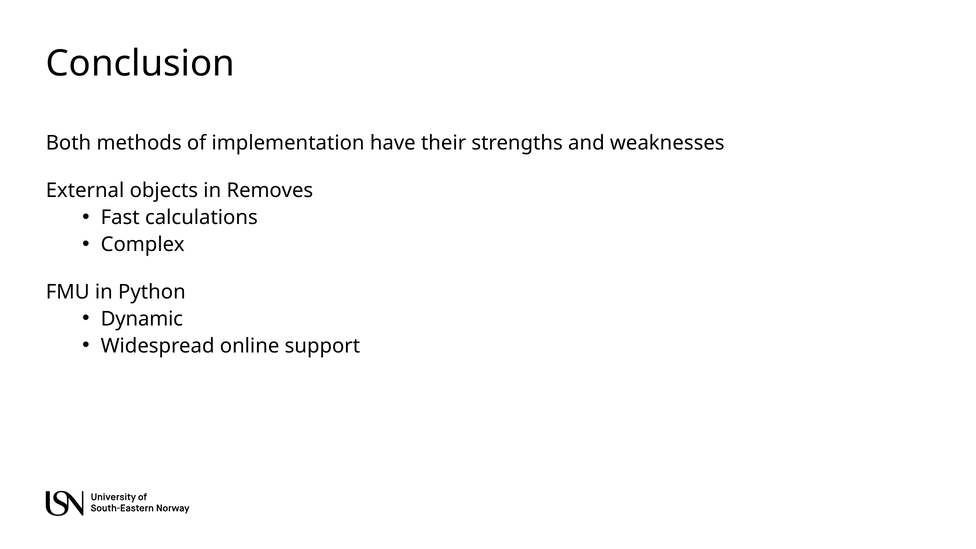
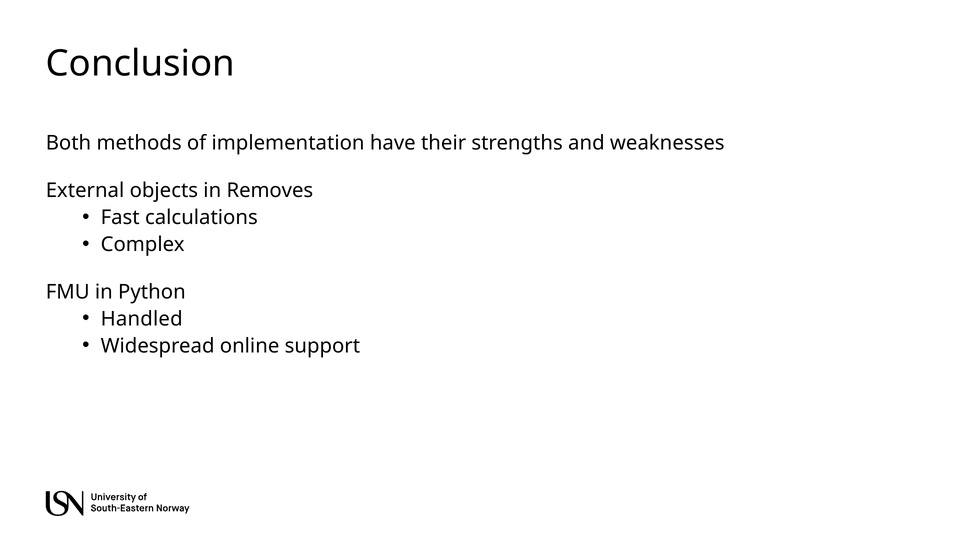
Dynamic: Dynamic -> Handled (142, 319)
